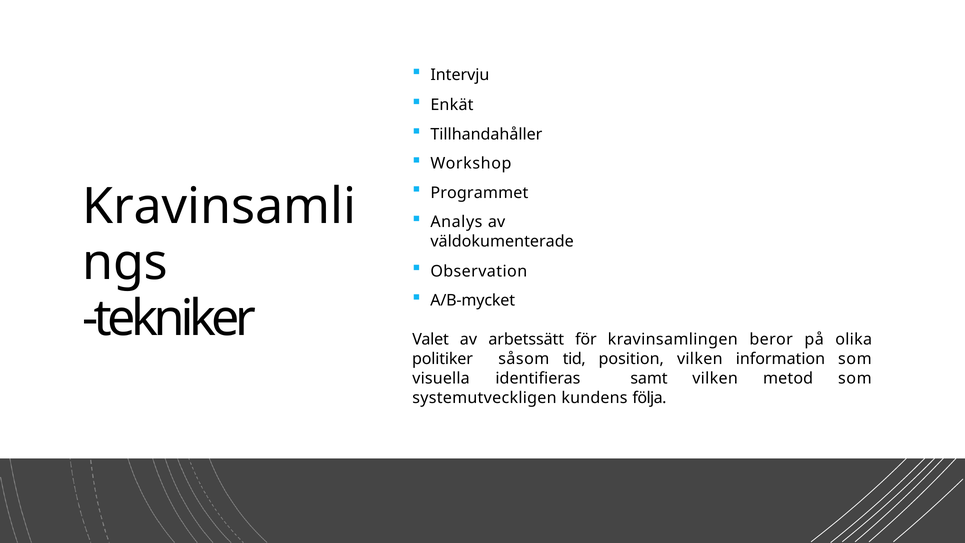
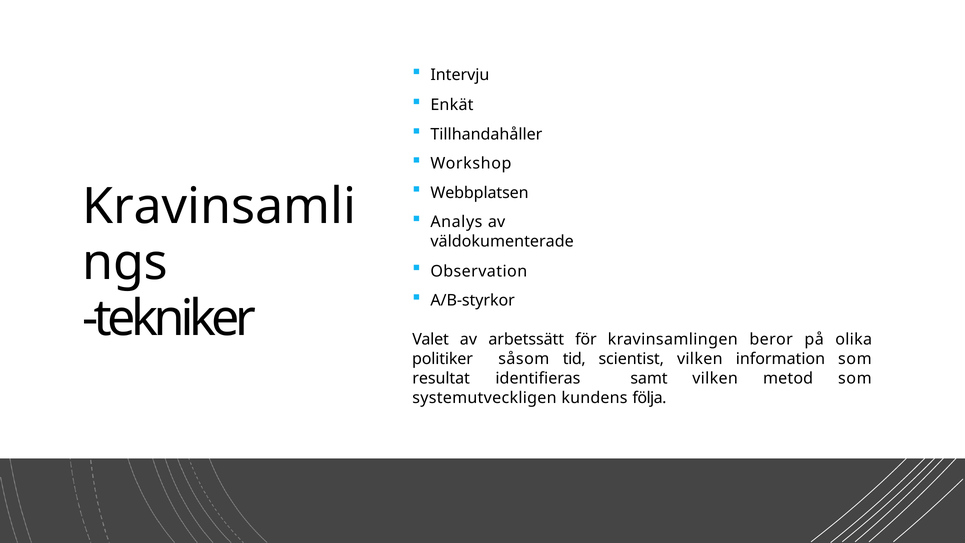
Programmet: Programmet -> Webbplatsen (480, 193)
A/B-mycket: A/B-mycket -> A/B-styrkor (473, 300)
position: position -> scientist (631, 359)
visuella: visuella -> resultat (441, 378)
